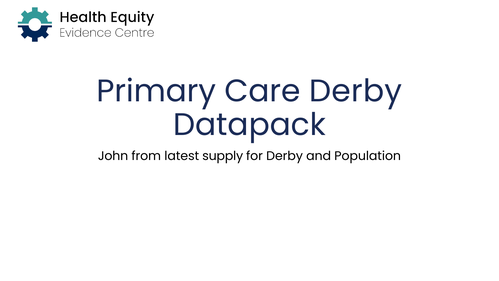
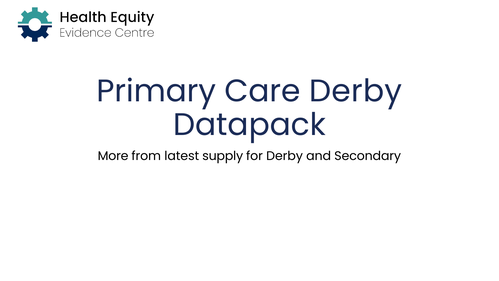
John: John -> More (113, 156)
Population: Population -> Secondary (368, 156)
